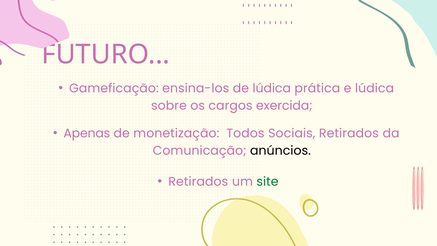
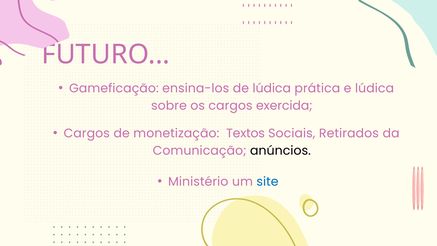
Apenas: Apenas -> Cargos (87, 133)
Todos: Todos -> Textos (246, 133)
Retirados: Retirados -> Ministério (198, 182)
site colour: green -> blue (267, 182)
